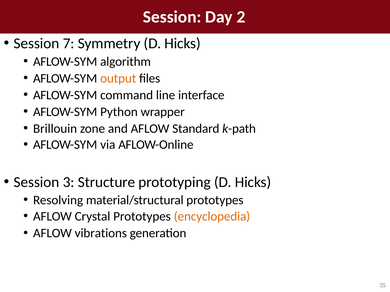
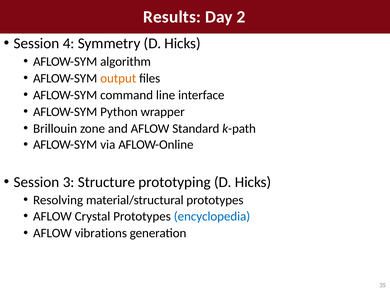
Session: Session -> Results (172, 17)
7: 7 -> 4 (69, 43)
encyclopedia colour: orange -> blue (212, 217)
